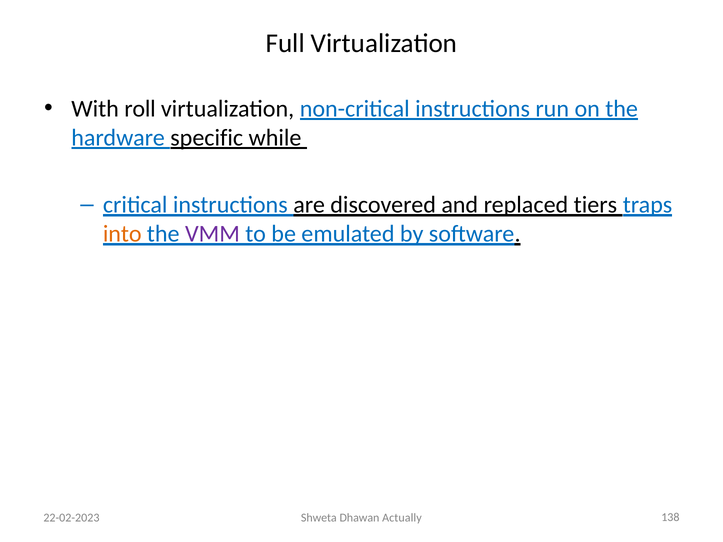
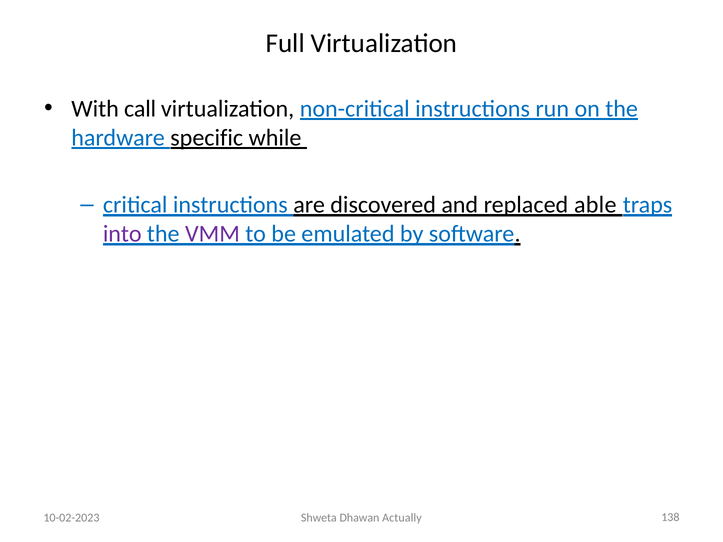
roll: roll -> call (140, 109)
tiers: tiers -> able (595, 205)
into colour: orange -> purple (122, 234)
22-02-2023: 22-02-2023 -> 10-02-2023 (71, 518)
